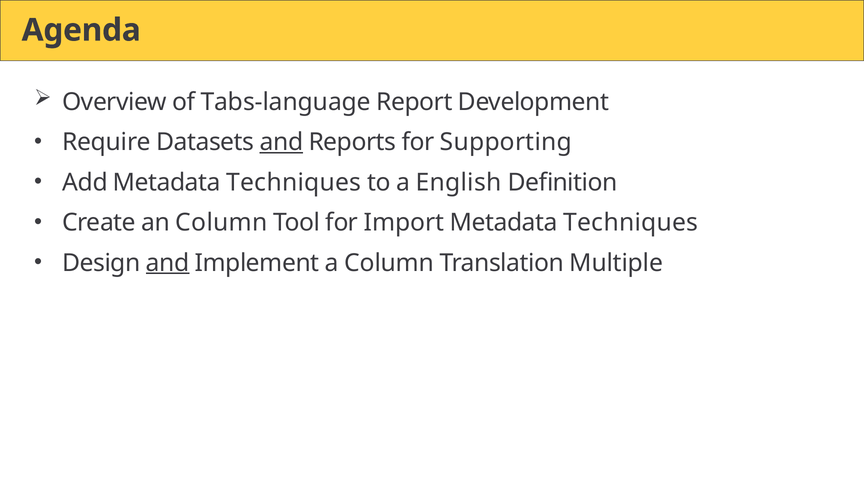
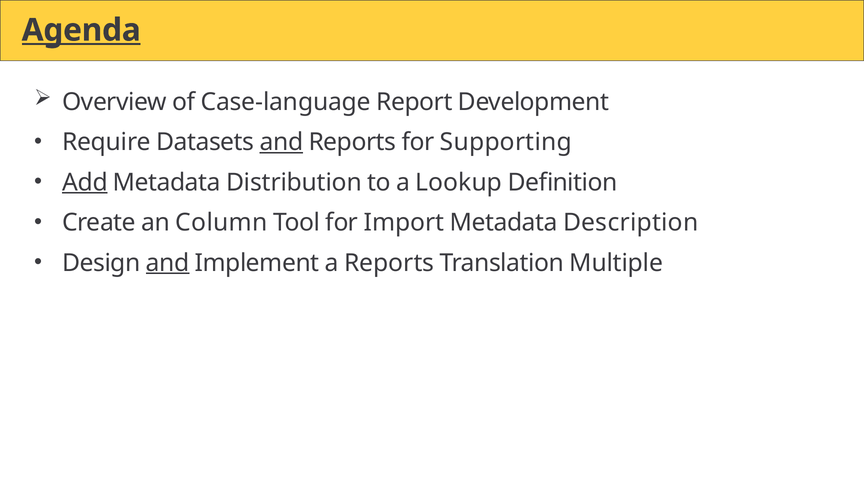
Agenda underline: none -> present (81, 30)
Tabs-language: Tabs-language -> Case-language (286, 102)
Add underline: none -> present (85, 182)
Techniques: Techniques -> Distribution (294, 182)
English: English -> Lookup (459, 182)
Techniques: Techniques -> Description (631, 223)
a Column: Column -> Reports (389, 263)
